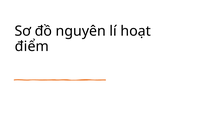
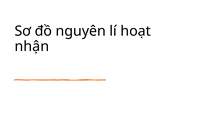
điểm: điểm -> nhận (32, 46)
